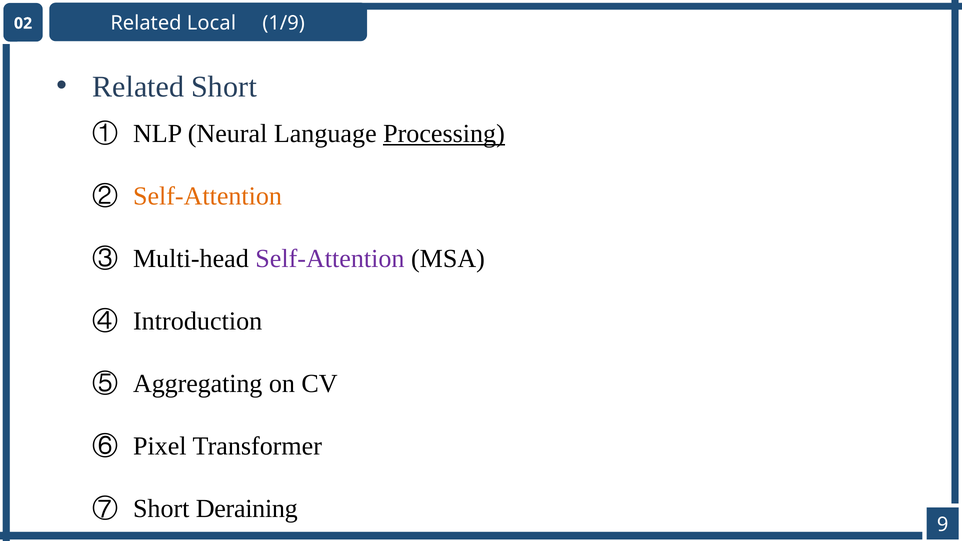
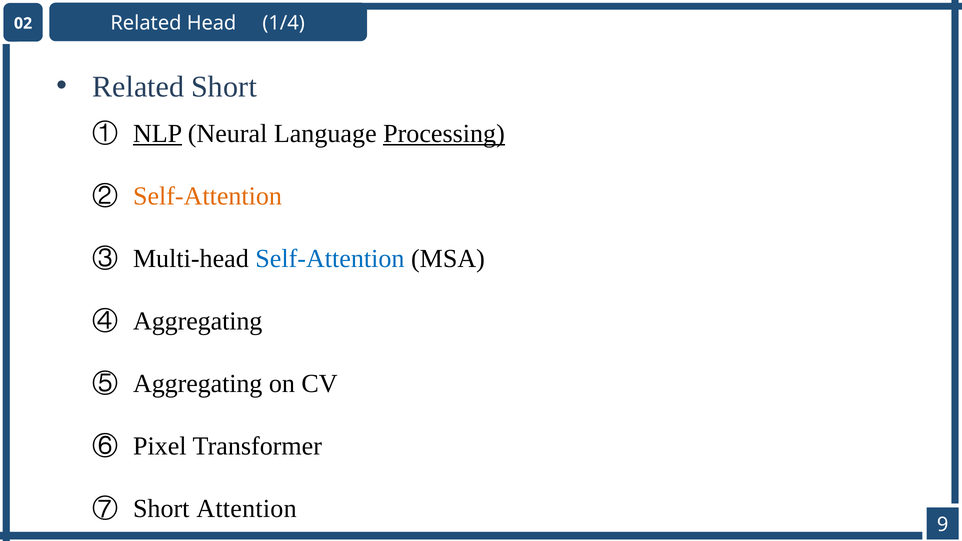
1/9: 1/9 -> 1/4 (284, 23)
Local: Local -> Head (212, 23)
NLP underline: none -> present (158, 134)
Self-Attention colour: purple -> blue (330, 259)
Introduction: Introduction -> Aggregating (198, 321)
Deraining: Deraining -> Attention (246, 509)
